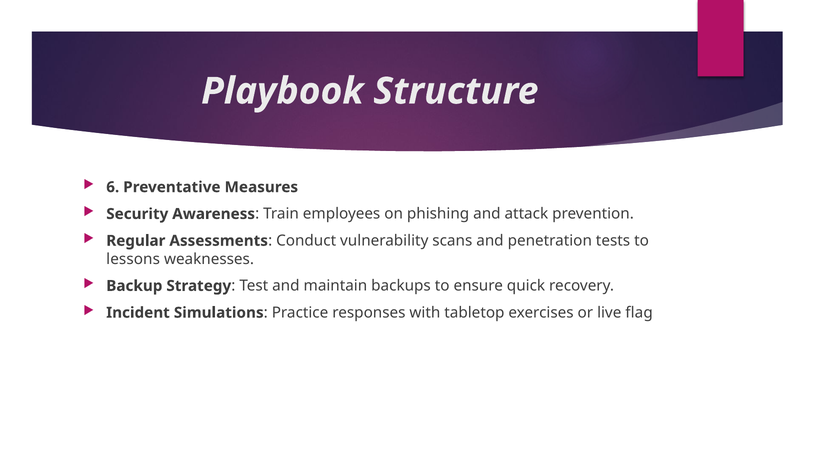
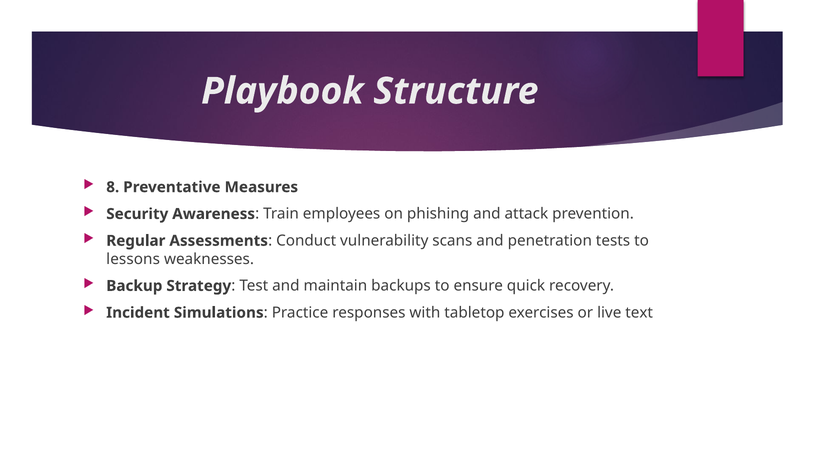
6: 6 -> 8 (113, 187)
flag: flag -> text (639, 313)
